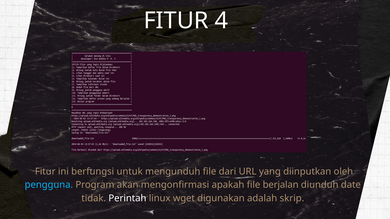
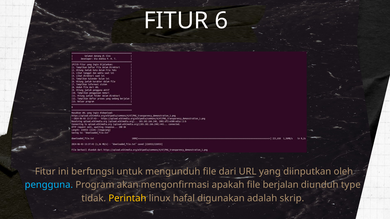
4: 4 -> 6 (221, 21)
date: date -> type (351, 185)
Perintah colour: white -> yellow (127, 198)
wget: wget -> hafal (184, 198)
